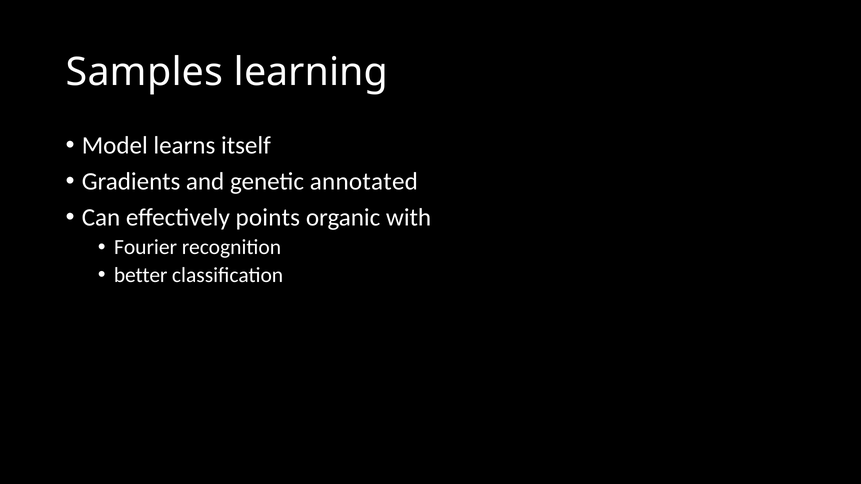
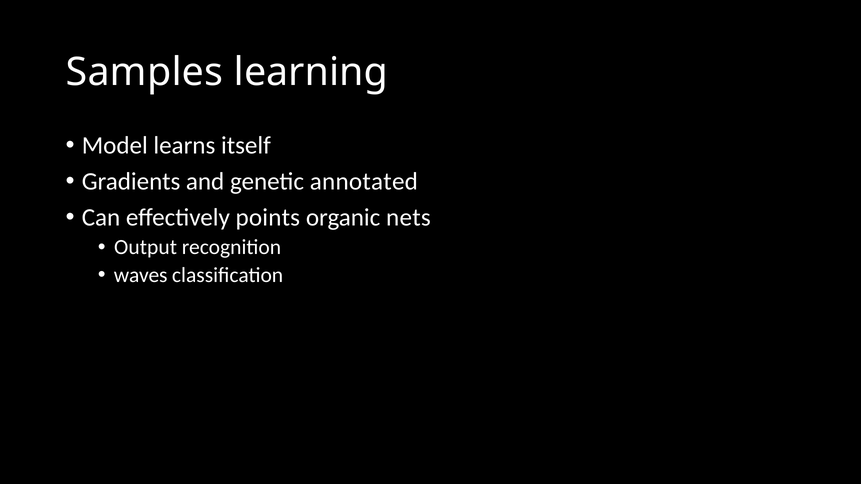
with: with -> nets (408, 218)
Fourier: Fourier -> Output (146, 247)
better: better -> waves (141, 275)
